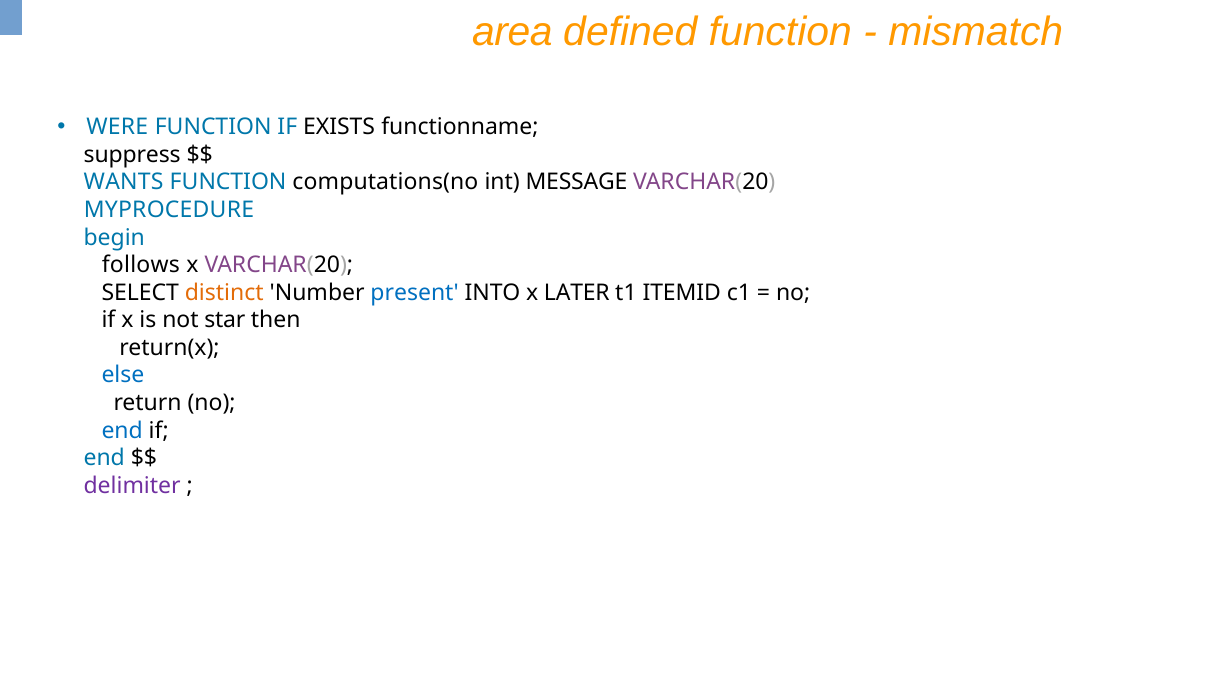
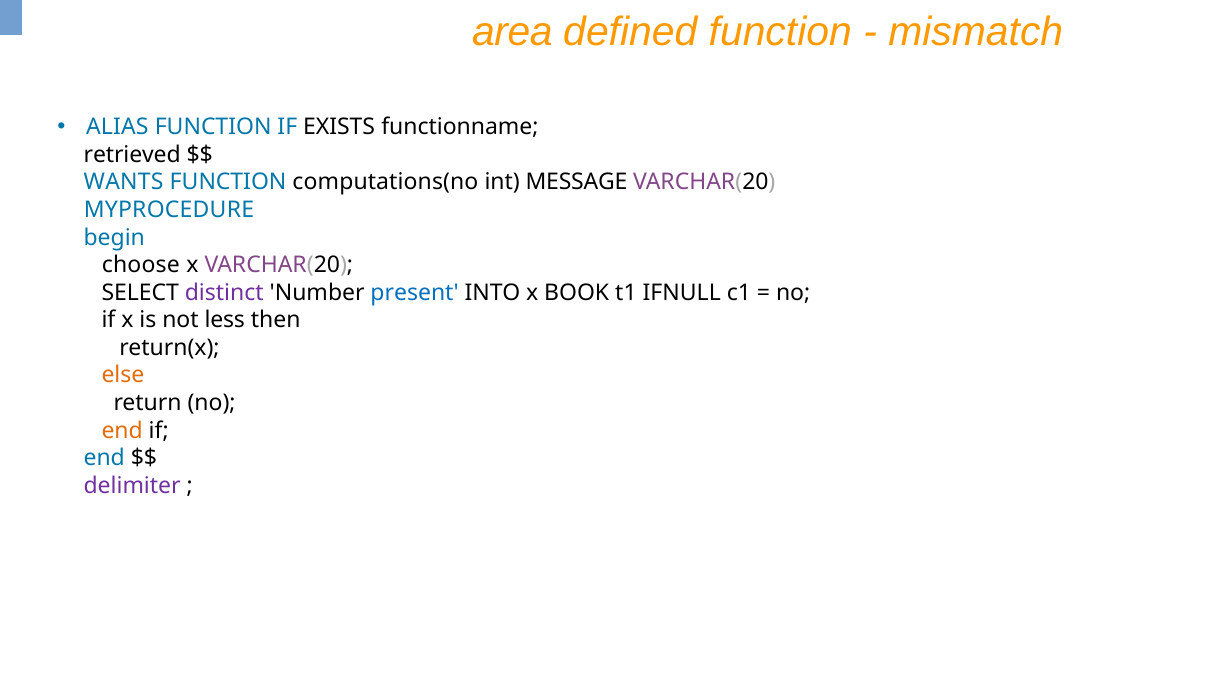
WERE: WERE -> ALIAS (117, 127)
suppress: suppress -> retrieved (132, 155)
follows: follows -> choose (141, 265)
distinct colour: orange -> purple (224, 293)
LATER: LATER -> BOOK (577, 293)
ITEMID: ITEMID -> IFNULL (682, 293)
star: star -> less (225, 320)
else colour: blue -> orange (123, 376)
end colour: blue -> orange (122, 431)
